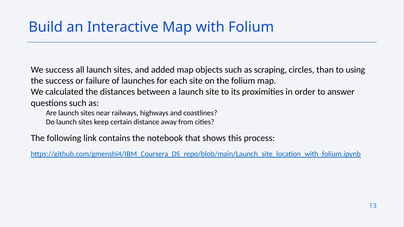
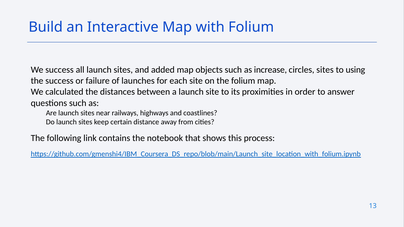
scraping: scraping -> increase (270, 70)
circles than: than -> sites (325, 70)
